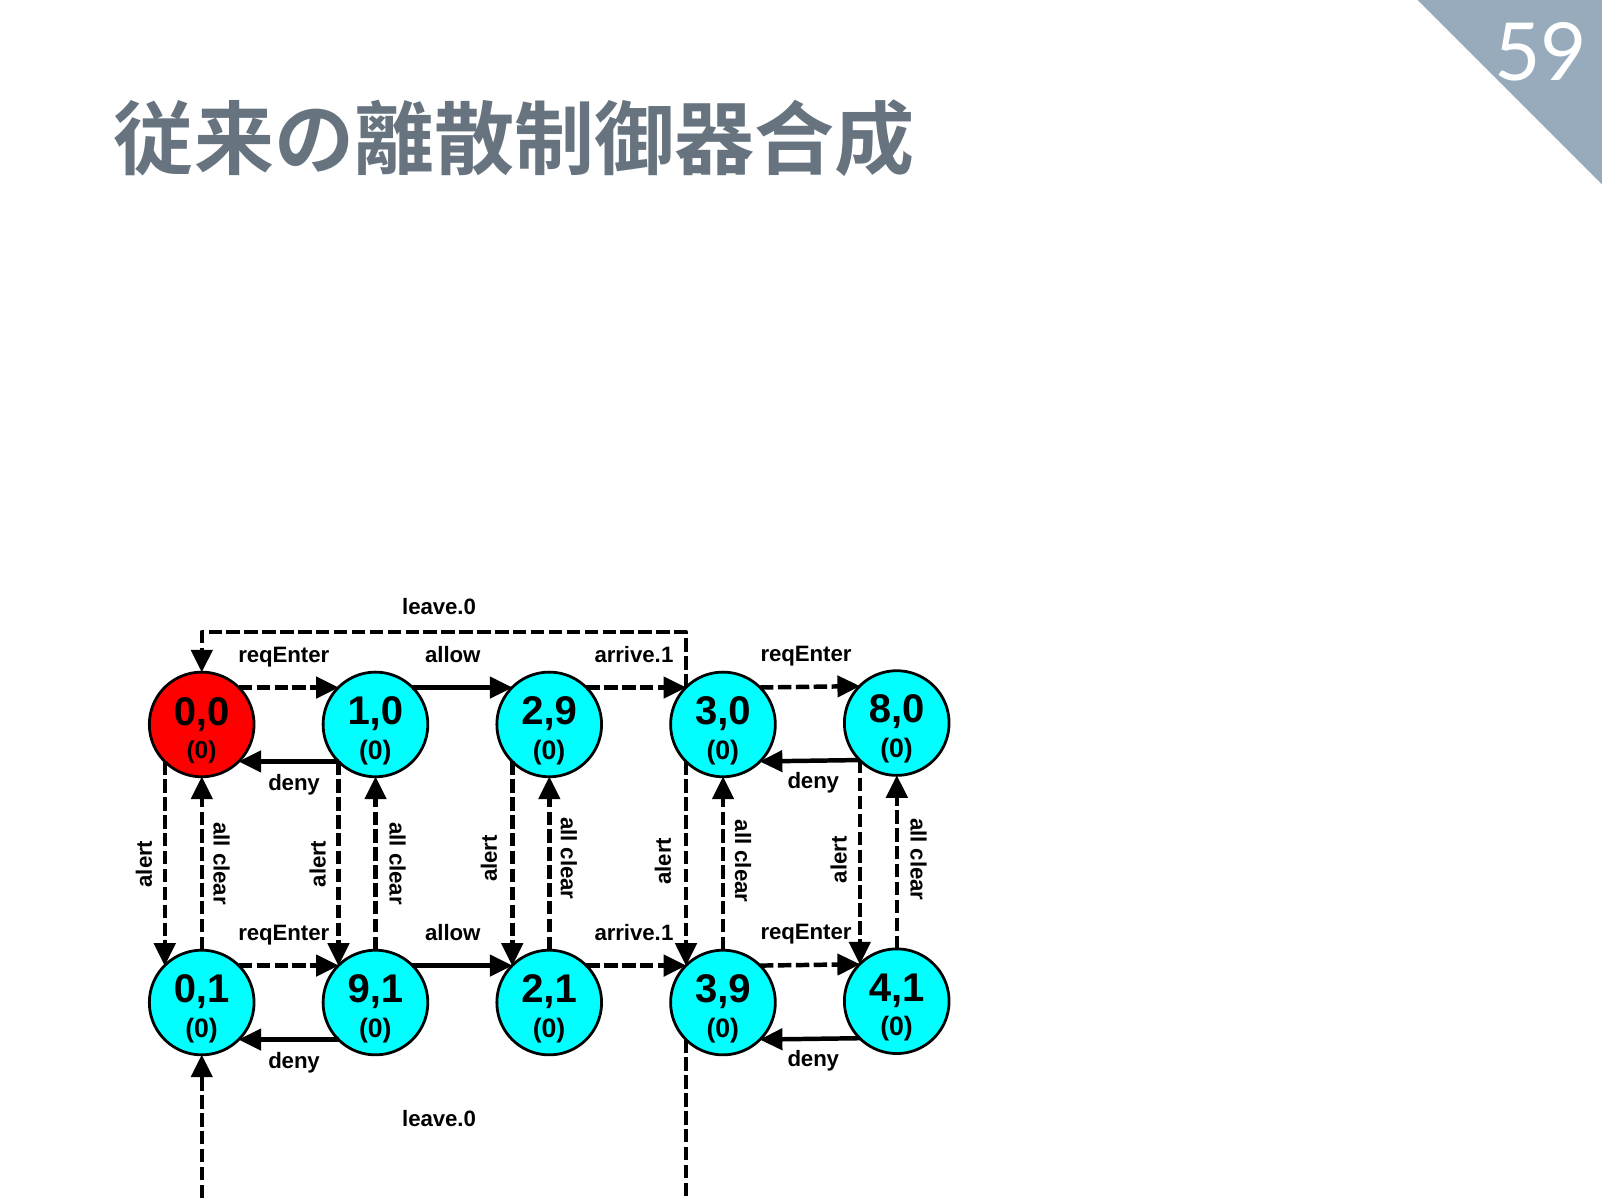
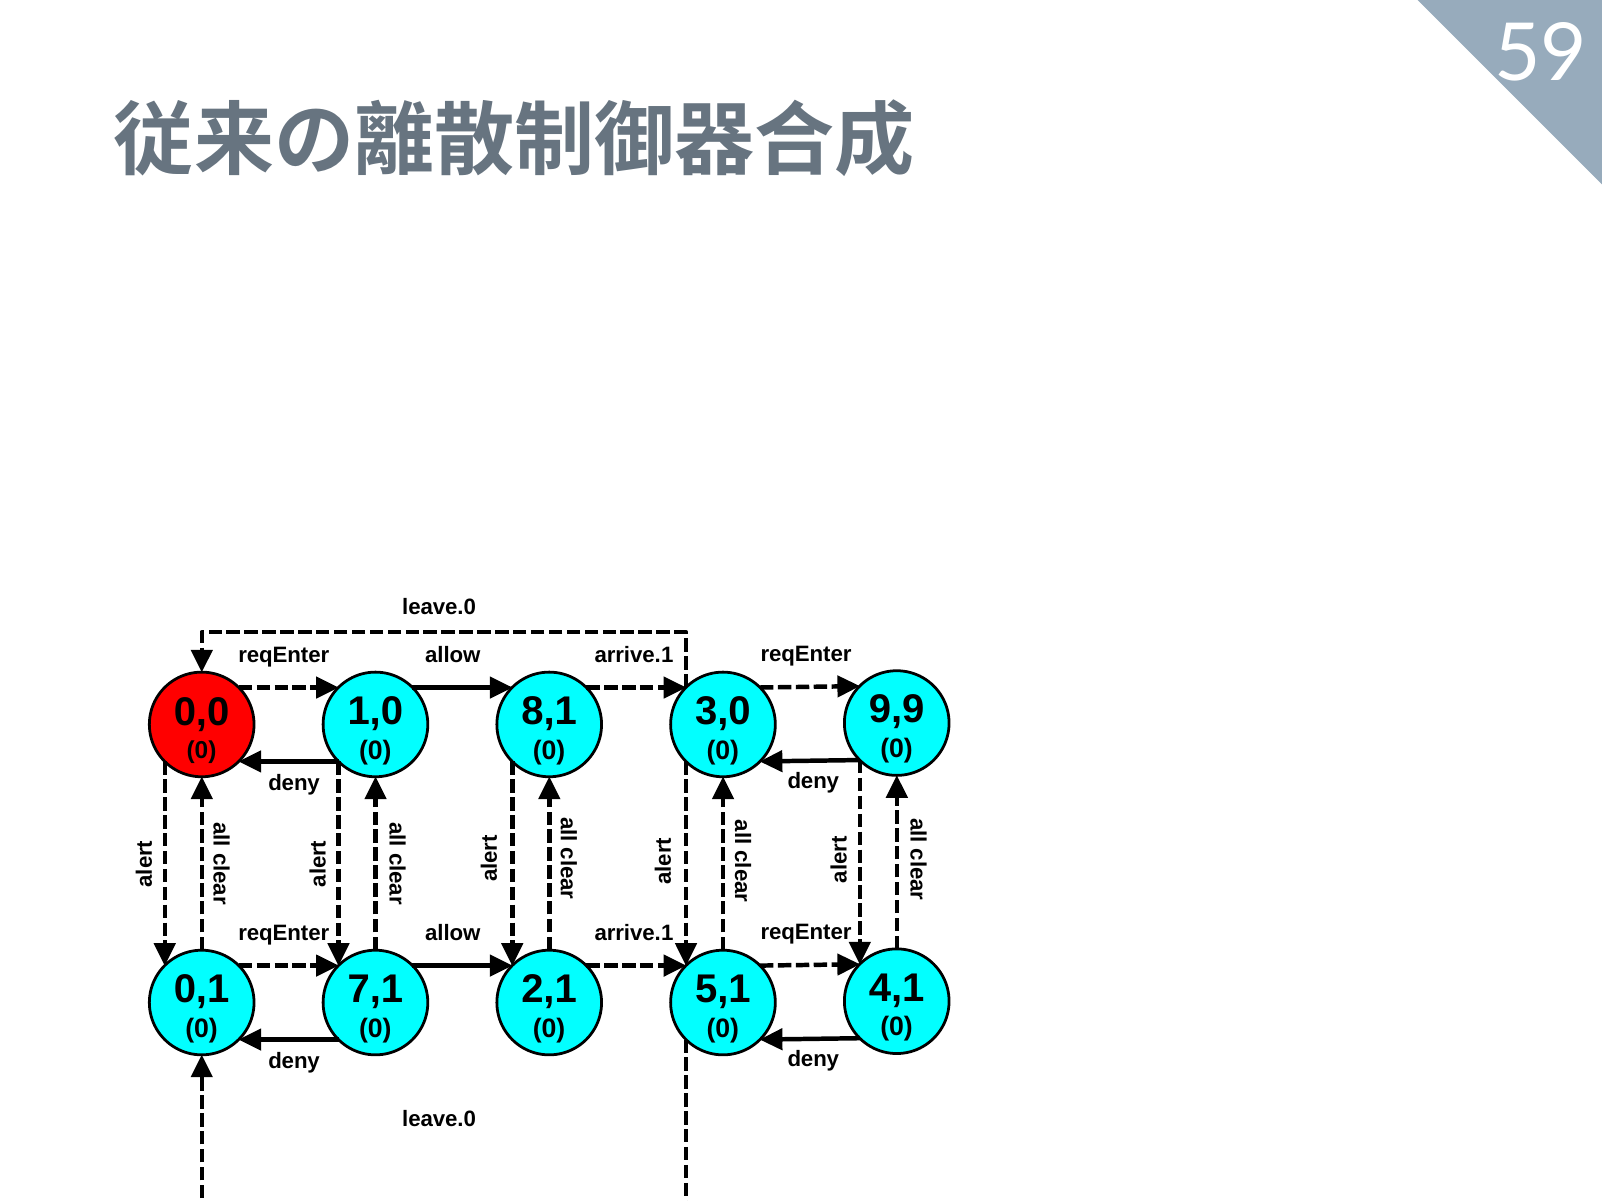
8,0: 8,0 -> 9,9 (897, 710)
2,9: 2,9 -> 8,1 (549, 711)
9,1: 9,1 -> 7,1 (375, 990)
3,9: 3,9 -> 5,1 (723, 990)
